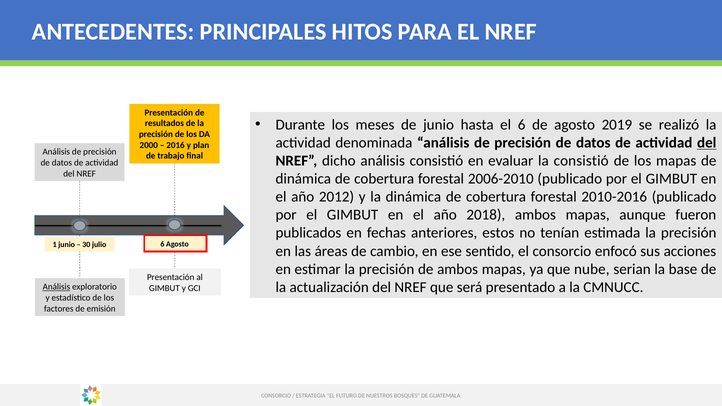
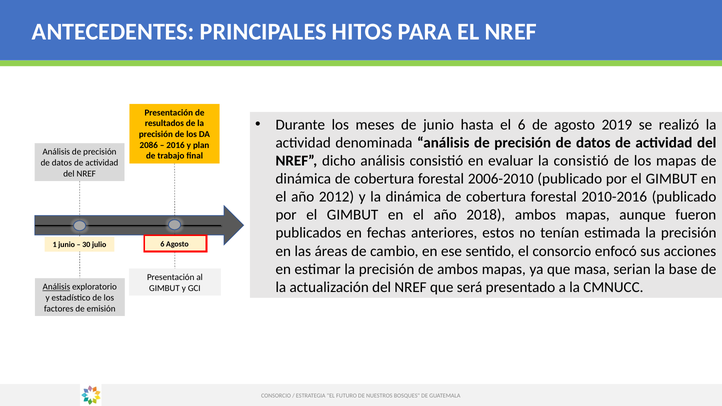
del underline: present -> none (707, 143)
2000: 2000 -> 2086 (149, 145)
nube: nube -> masa (592, 269)
